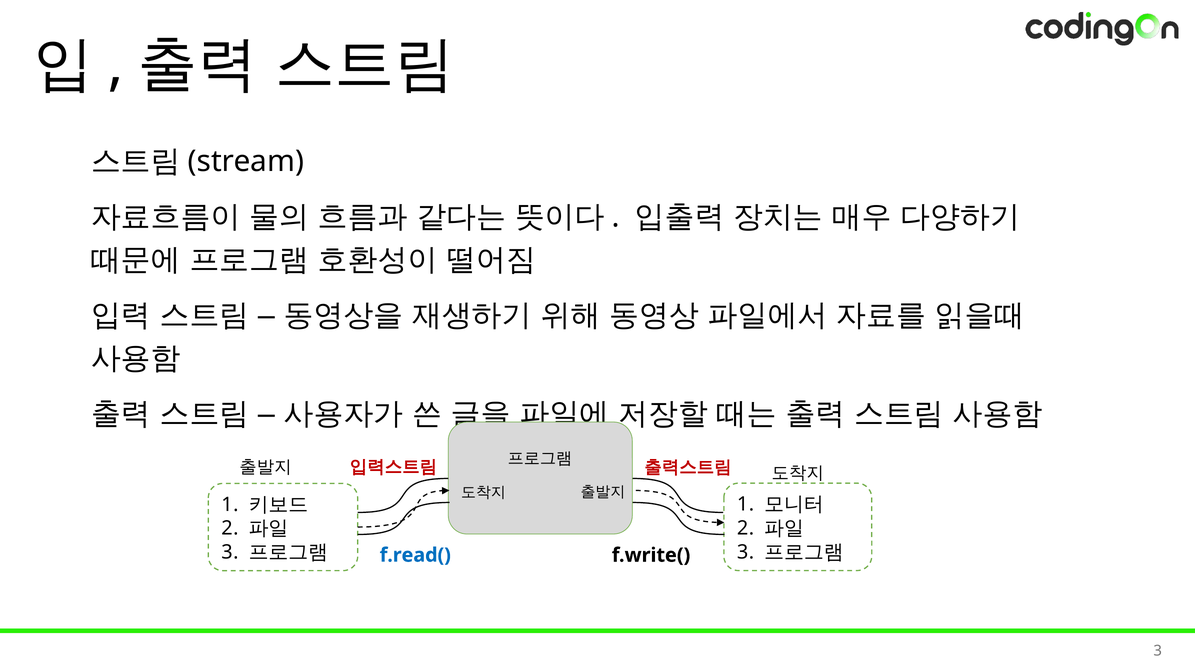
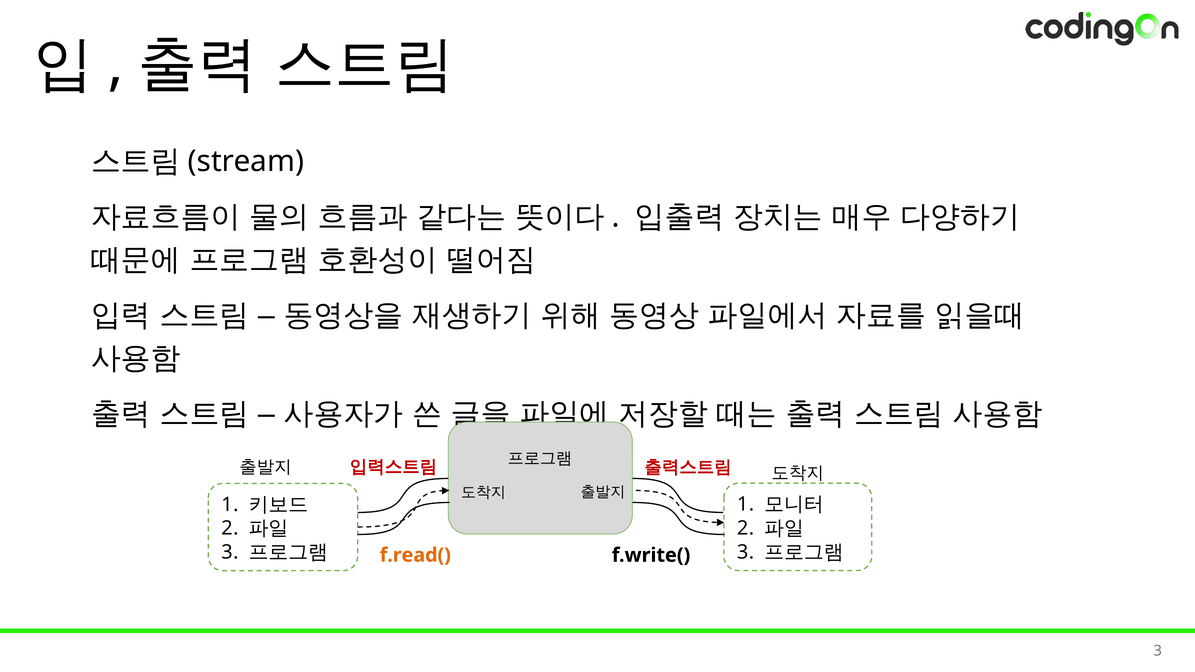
f.read( colour: blue -> orange (415, 555)
